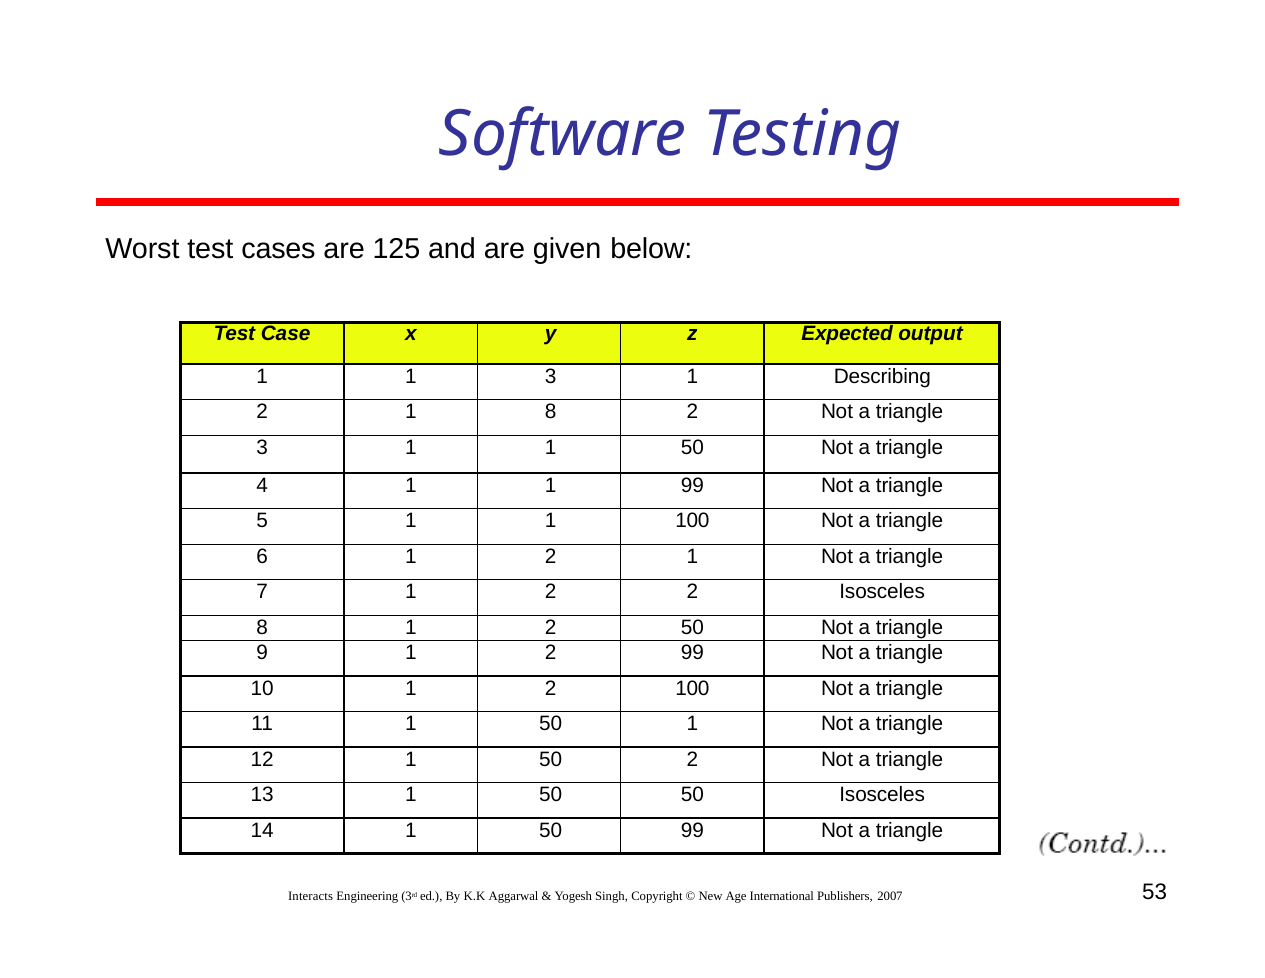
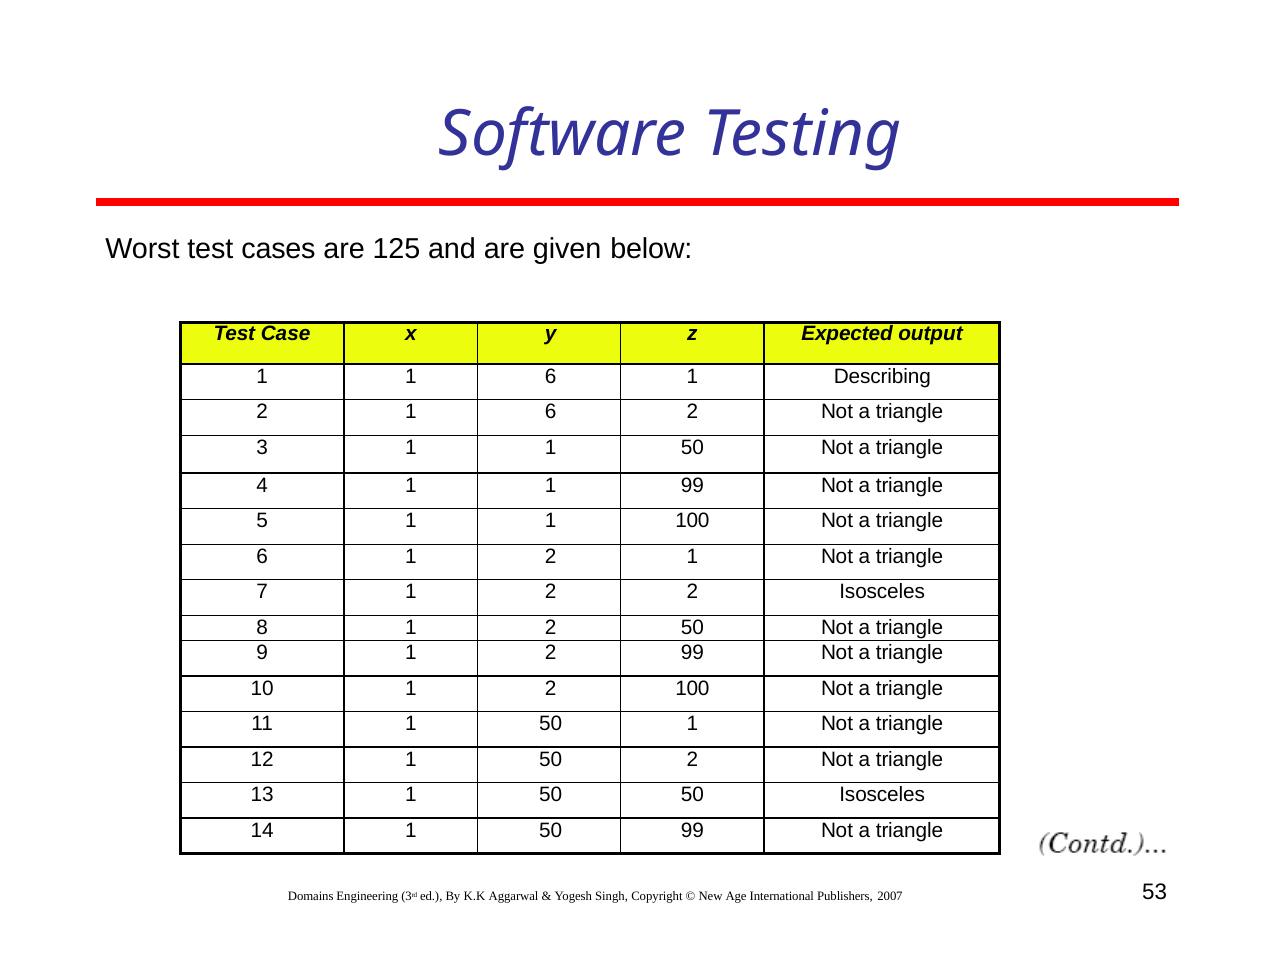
1 1 3: 3 -> 6 (551, 376)
2 1 8: 8 -> 6 (551, 412)
Interacts: Interacts -> Domains (311, 896)
